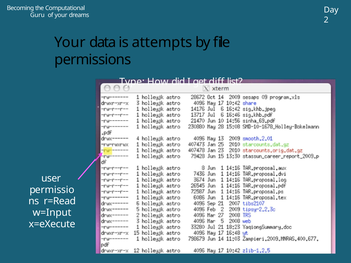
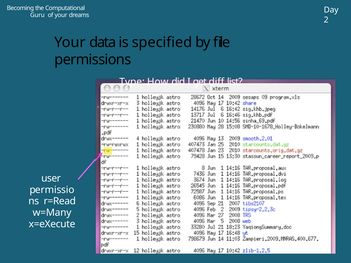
attempts: attempts -> specified (162, 42)
w=Input: w=Input -> w=Many (52, 213)
